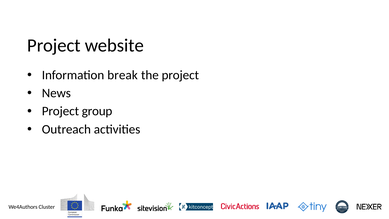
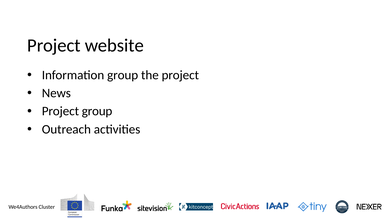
Information break: break -> group (123, 75)
